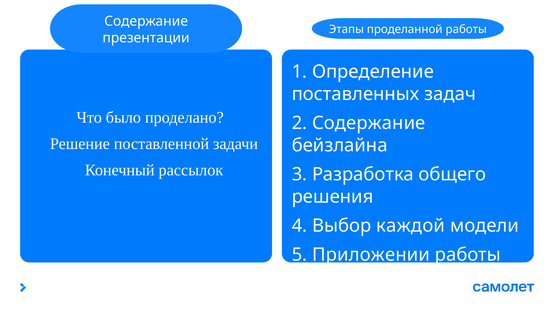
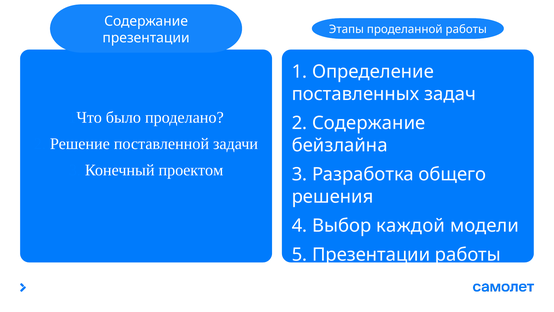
рассылок: рассылок -> проектом (191, 170)
5 Приложении: Приложении -> Презентации (371, 255)
